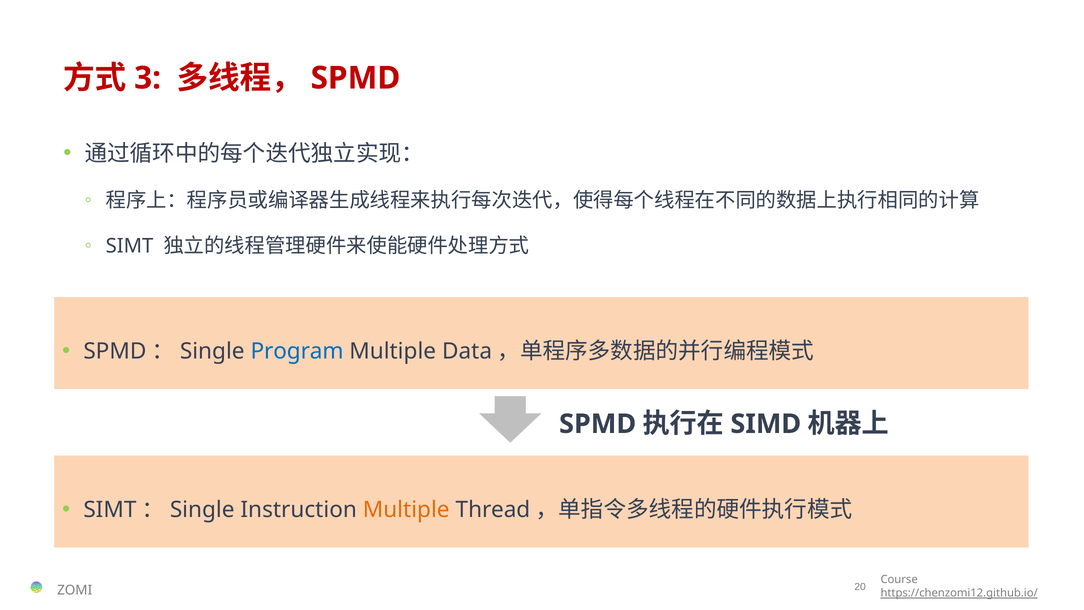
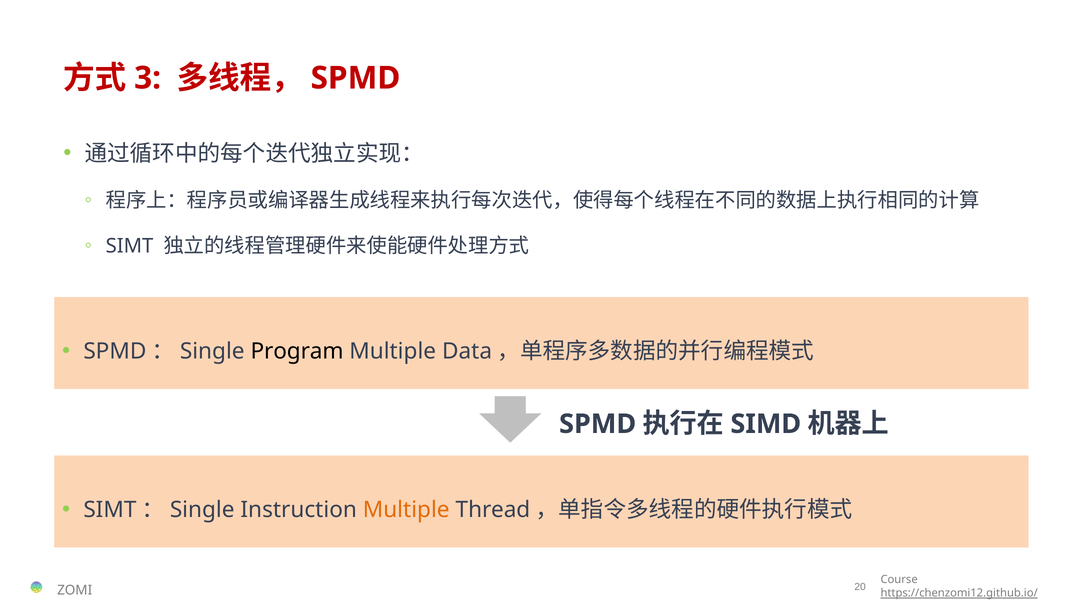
Program colour: blue -> black (297, 351)
